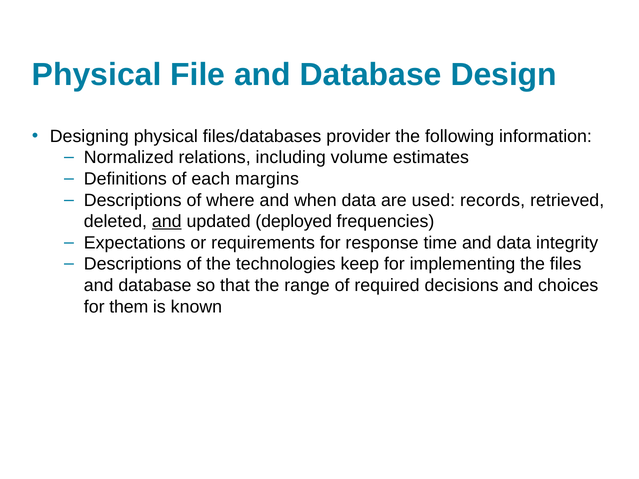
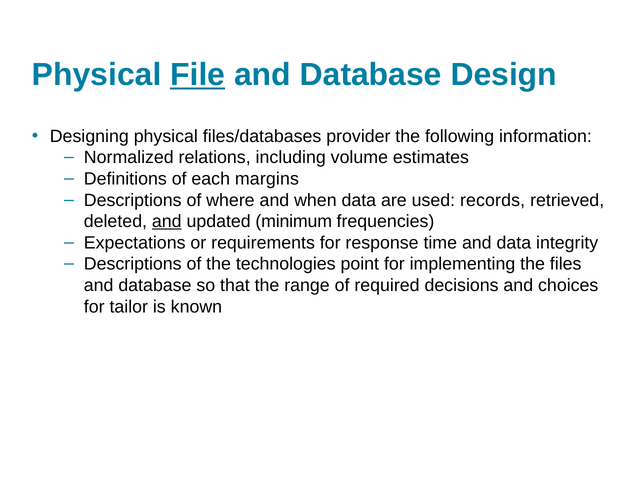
File underline: none -> present (198, 75)
deployed: deployed -> minimum (294, 222)
keep: keep -> point (360, 264)
them: them -> tailor (129, 307)
